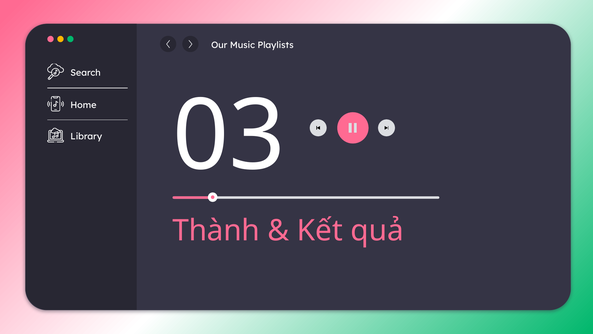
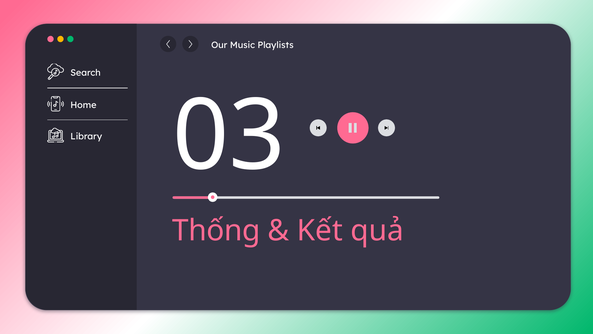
Thành: Thành -> Thống (216, 230)
